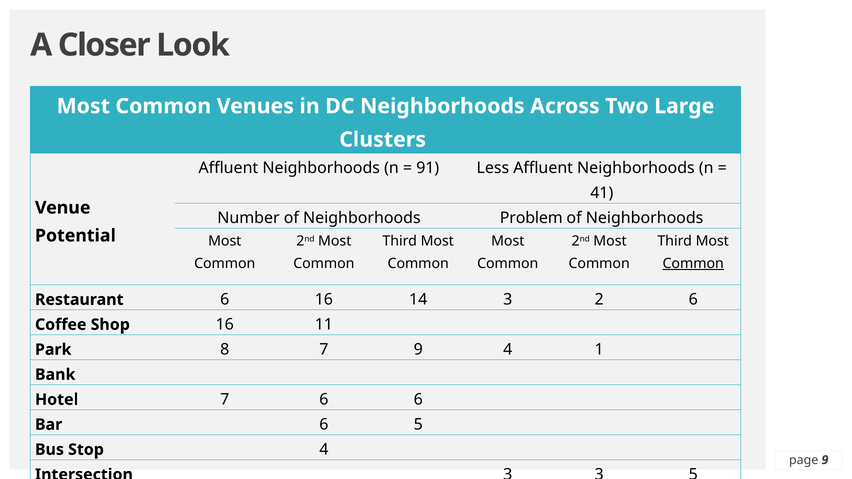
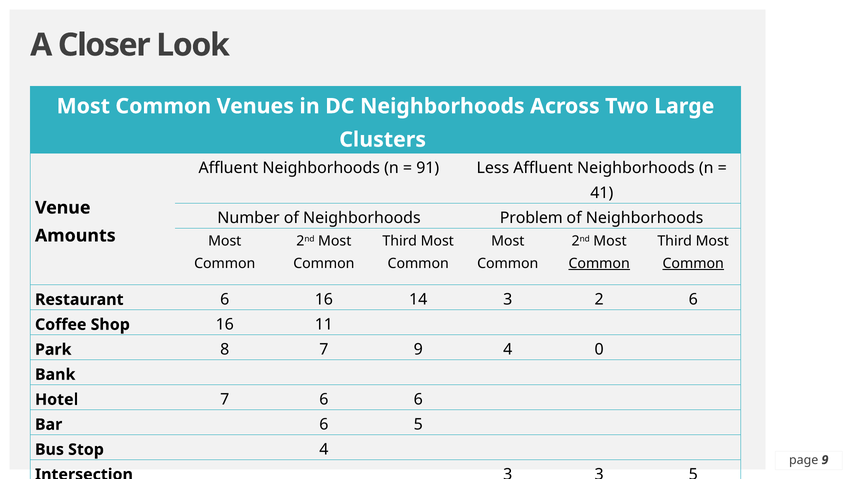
Potential: Potential -> Amounts (75, 236)
Common underline: none -> present (599, 264)
1: 1 -> 0 (599, 350)
